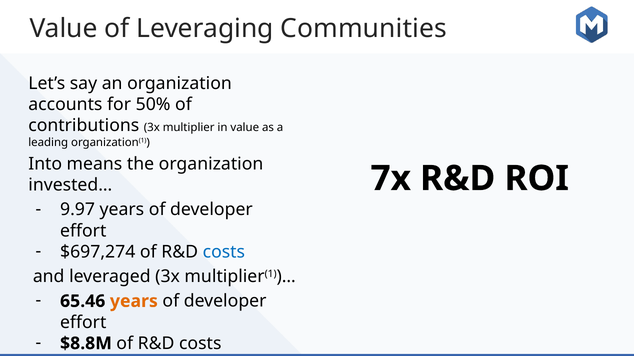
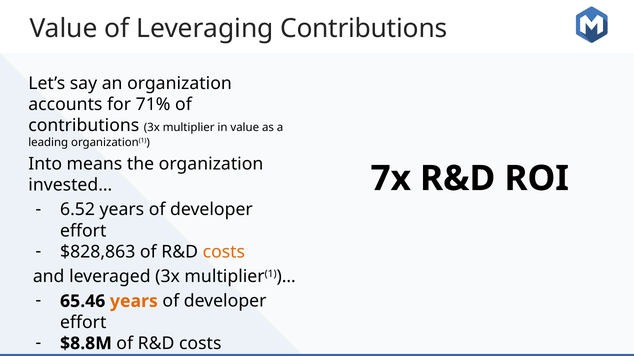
Leveraging Communities: Communities -> Contributions (364, 28)
50%: 50% -> 71% (153, 105)
9.97: 9.97 -> 6.52 (78, 210)
$697,274: $697,274 -> $828,863 (98, 252)
costs colour: blue -> orange (224, 252)
